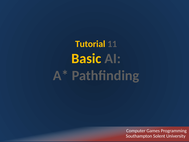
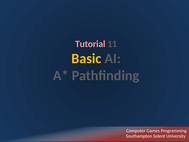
Tutorial colour: yellow -> pink (90, 44)
